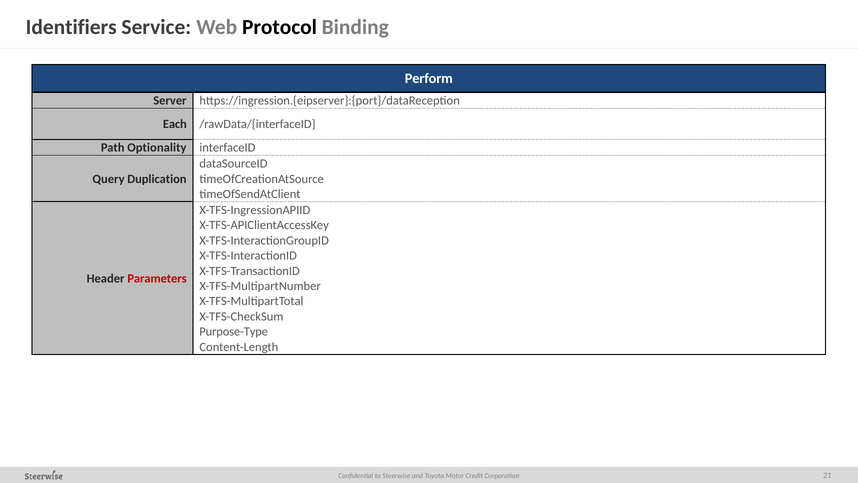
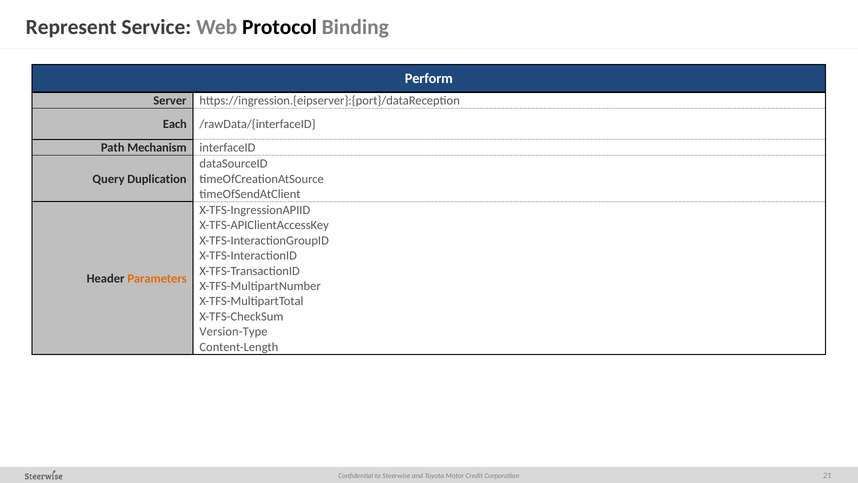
Identifiers: Identifiers -> Represent (71, 27)
Optionality: Optionality -> Mechanism (157, 148)
Parameters colour: red -> orange (157, 278)
Purpose-Type: Purpose-Type -> Version-Type (234, 332)
